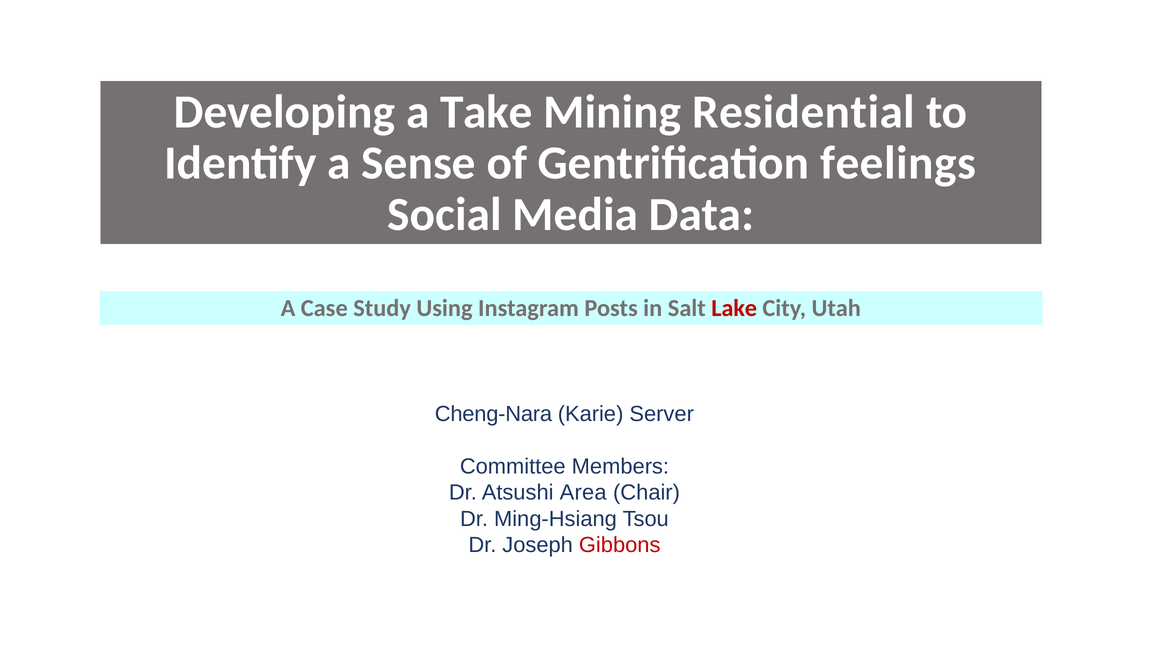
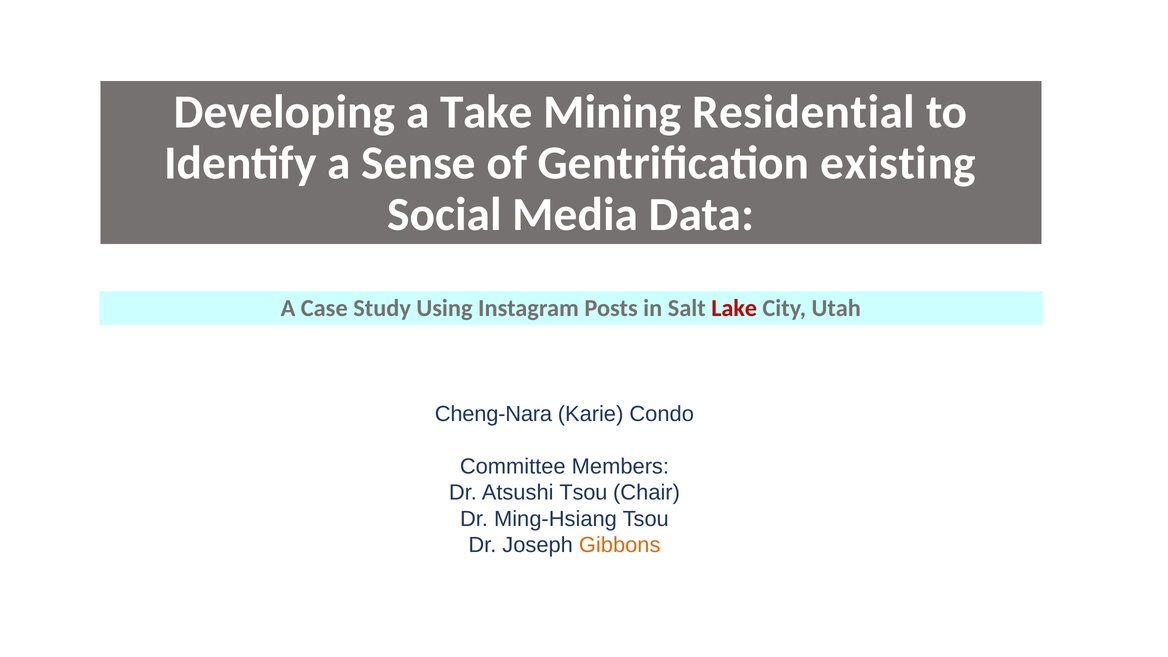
feelings: feelings -> existing (898, 163)
Server: Server -> Condo (662, 414)
Atsushi Area: Area -> Tsou (583, 493)
Gibbons colour: red -> orange (620, 545)
